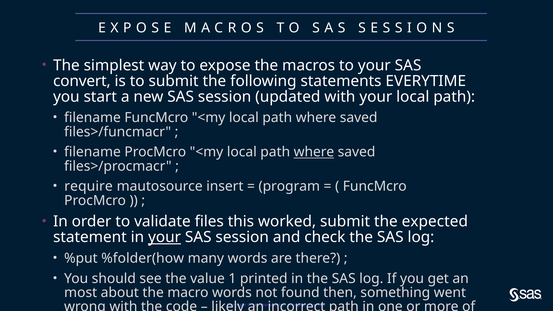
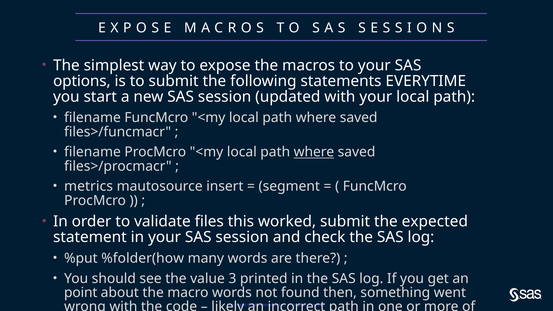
convert: convert -> options (82, 81)
require: require -> metrics (89, 186)
program: program -> segment (289, 186)
your underline: present -> none (165, 237)
1: 1 -> 3 (232, 279)
most: most -> point (81, 293)
